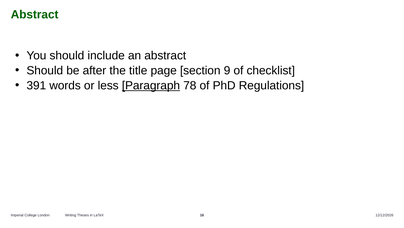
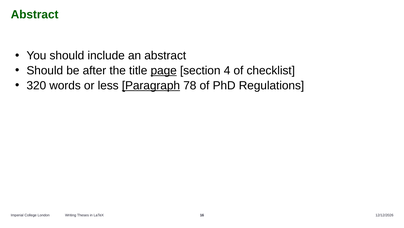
page underline: none -> present (164, 70)
9: 9 -> 4 (227, 70)
391: 391 -> 320 (36, 85)
